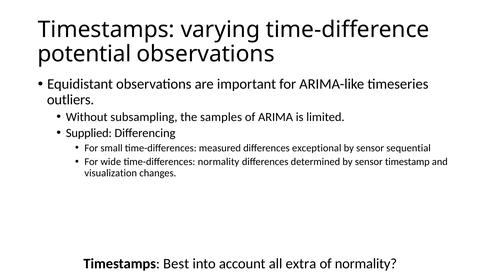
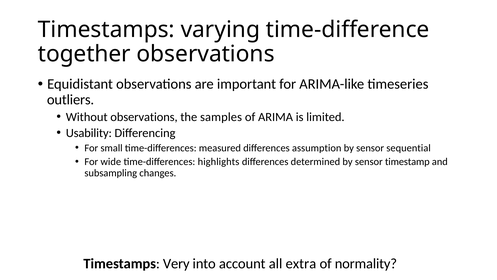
potential: potential -> together (84, 54)
Without subsampling: subsampling -> observations (144, 117)
Supplied: Supplied -> Usability (89, 133)
exceptional: exceptional -> assumption (317, 148)
time-differences normality: normality -> highlights (219, 161)
visualization: visualization -> subsampling (111, 173)
Best: Best -> Very (176, 263)
